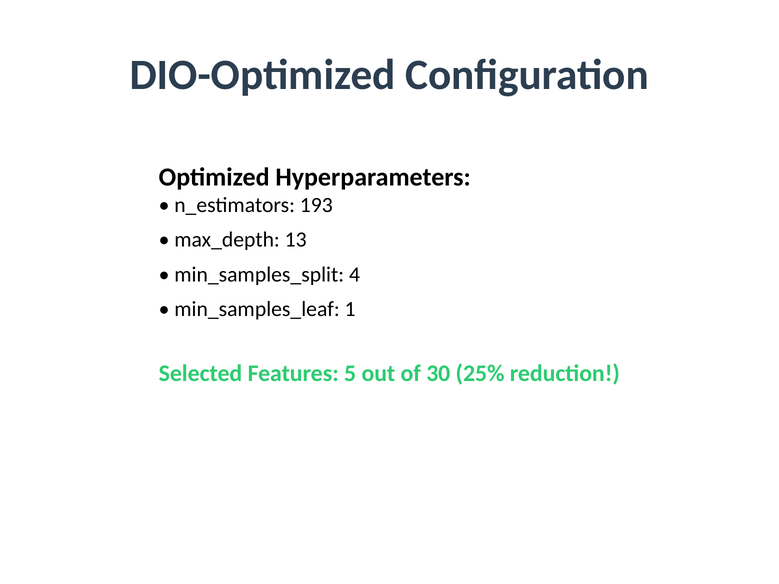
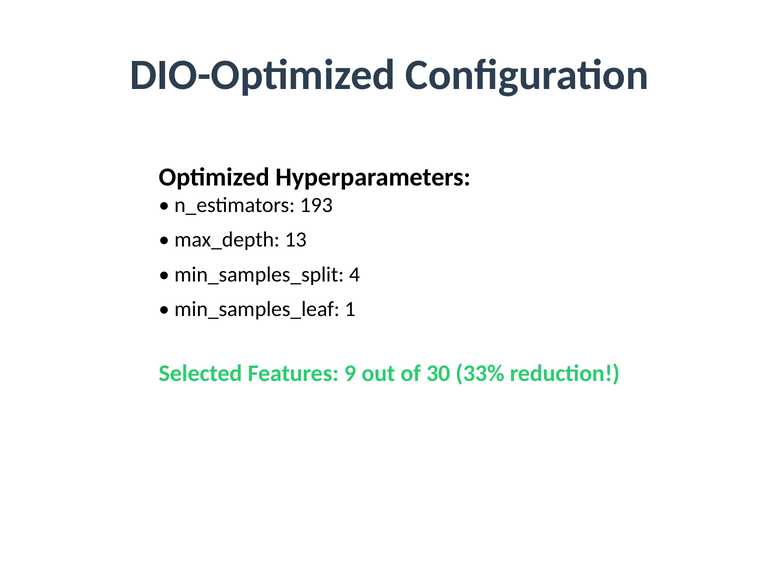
5: 5 -> 9 (350, 374)
25%: 25% -> 33% (480, 374)
